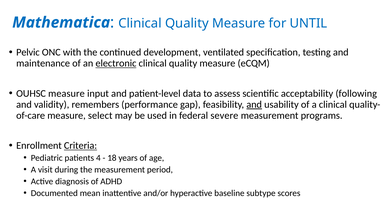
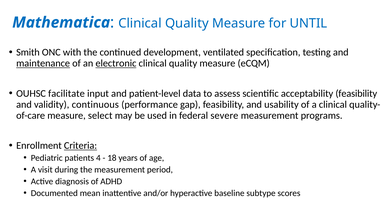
Pelvic: Pelvic -> Smith (28, 52)
maintenance underline: none -> present (43, 63)
OUHSC measure: measure -> facilitate (66, 93)
acceptability following: following -> feasibility (356, 93)
remembers: remembers -> continuous (95, 104)
and underline: present -> none (254, 104)
